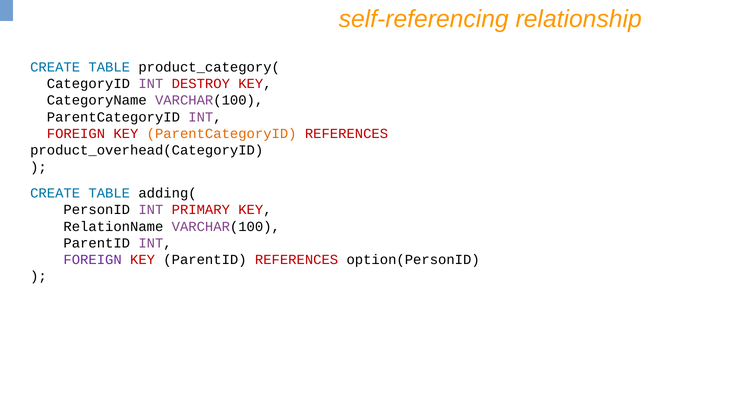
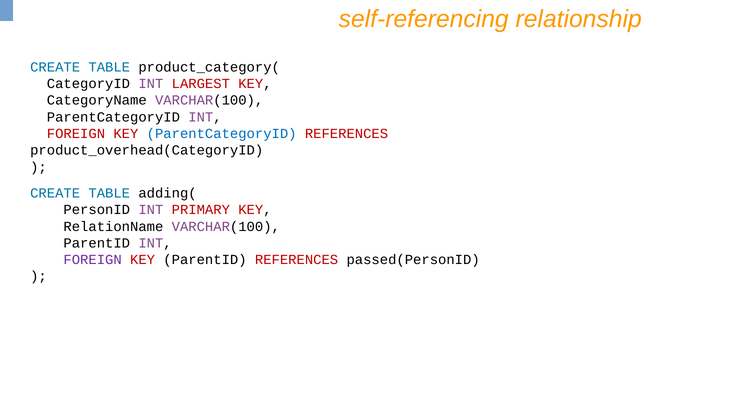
DESTROY: DESTROY -> LARGEST (201, 84)
ParentCategoryID colour: orange -> blue (222, 134)
option(PersonID: option(PersonID -> passed(PersonID (413, 260)
